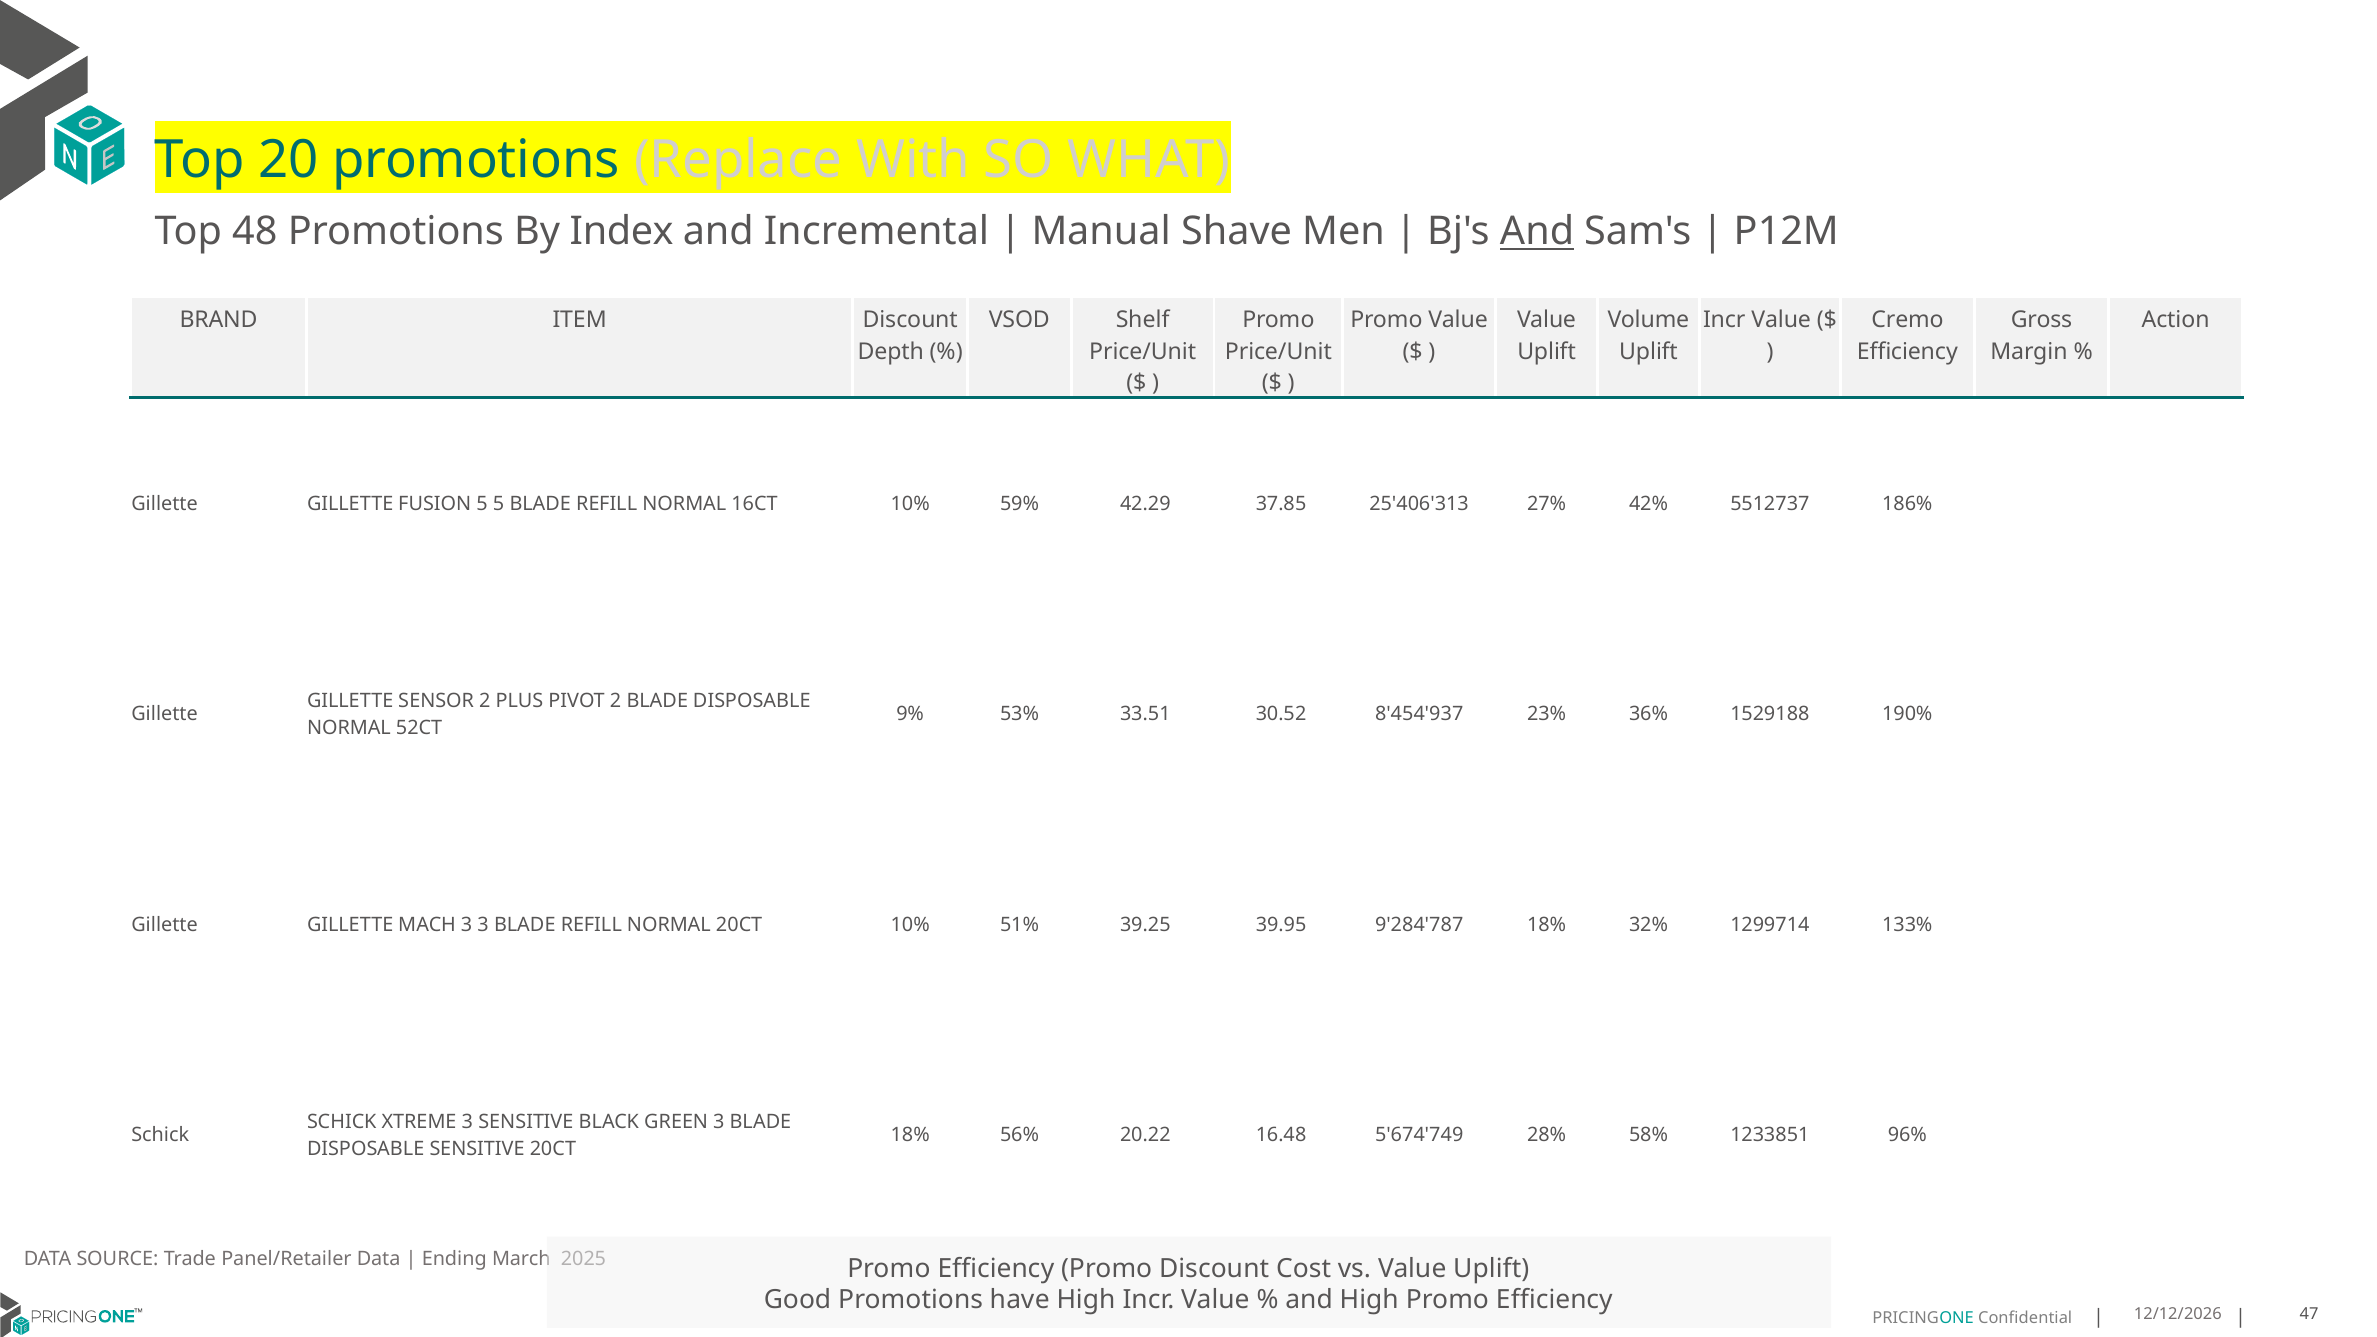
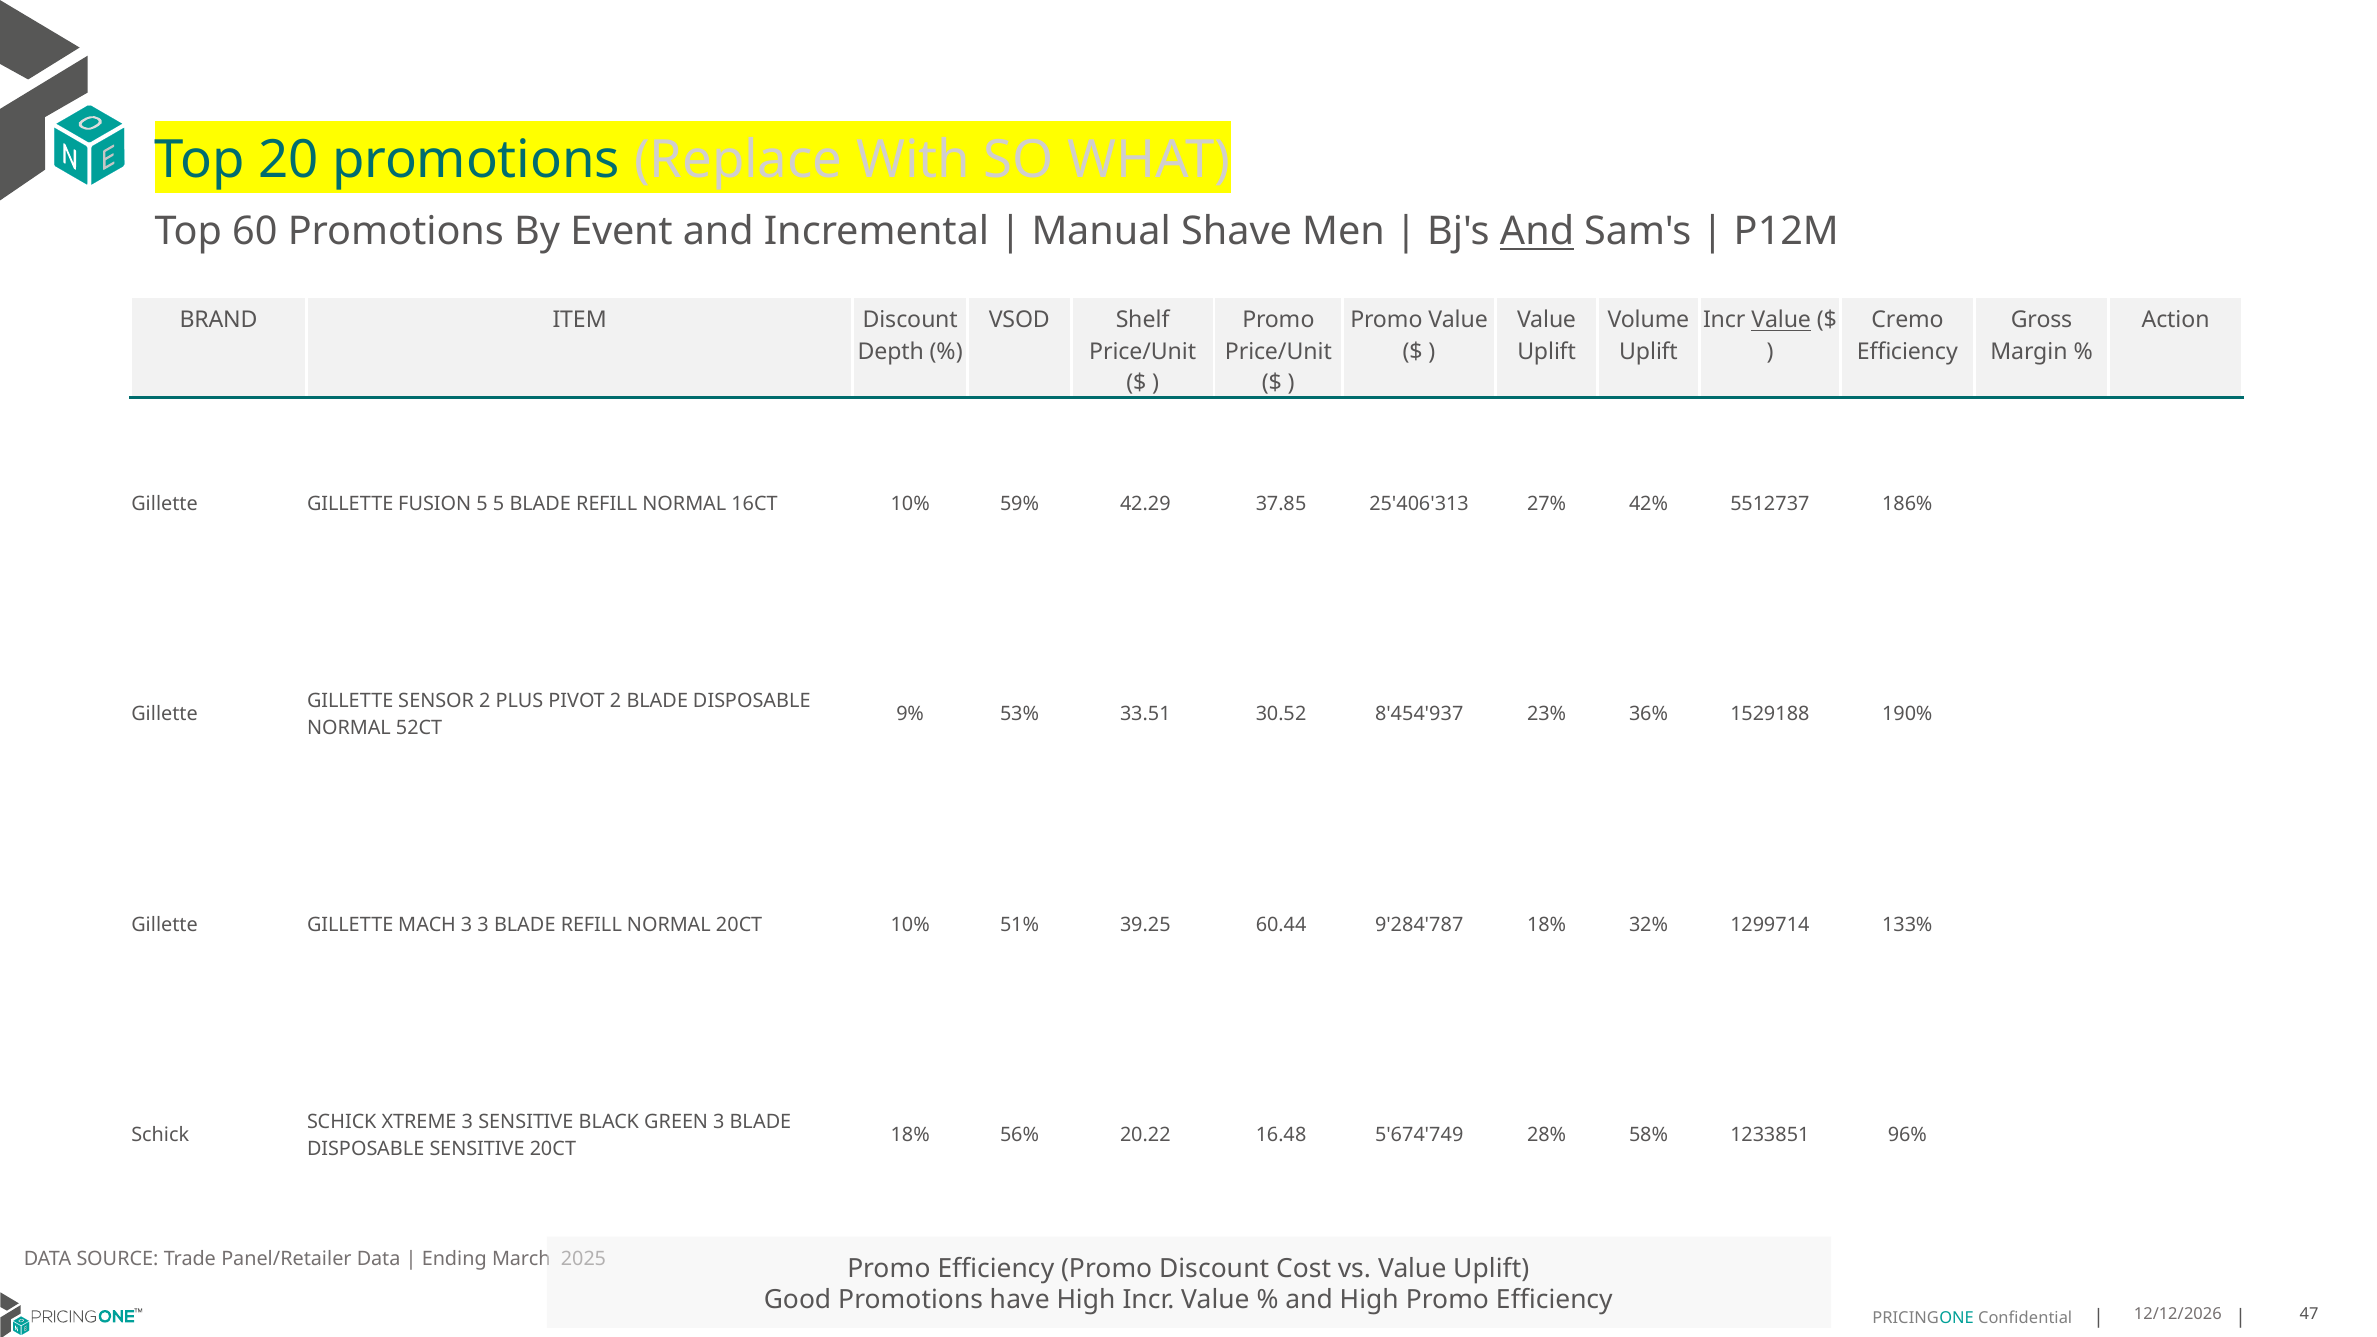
48: 48 -> 60 (255, 232)
Index: Index -> Event (622, 232)
Value underline: none -> present (1781, 320)
39.95: 39.95 -> 60.44 (1281, 925)
